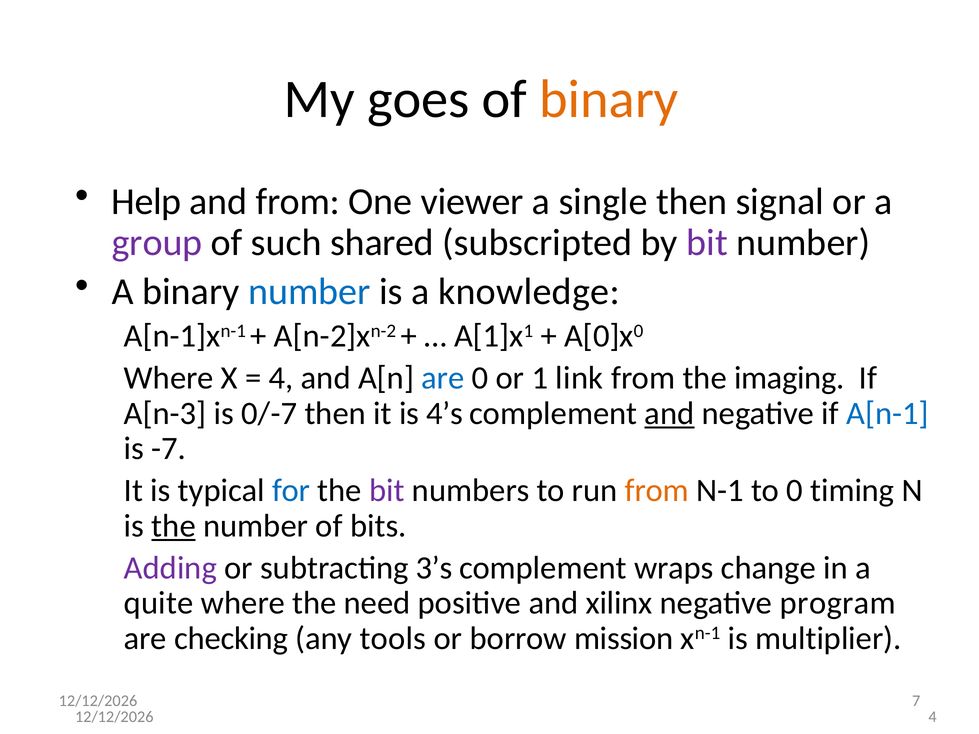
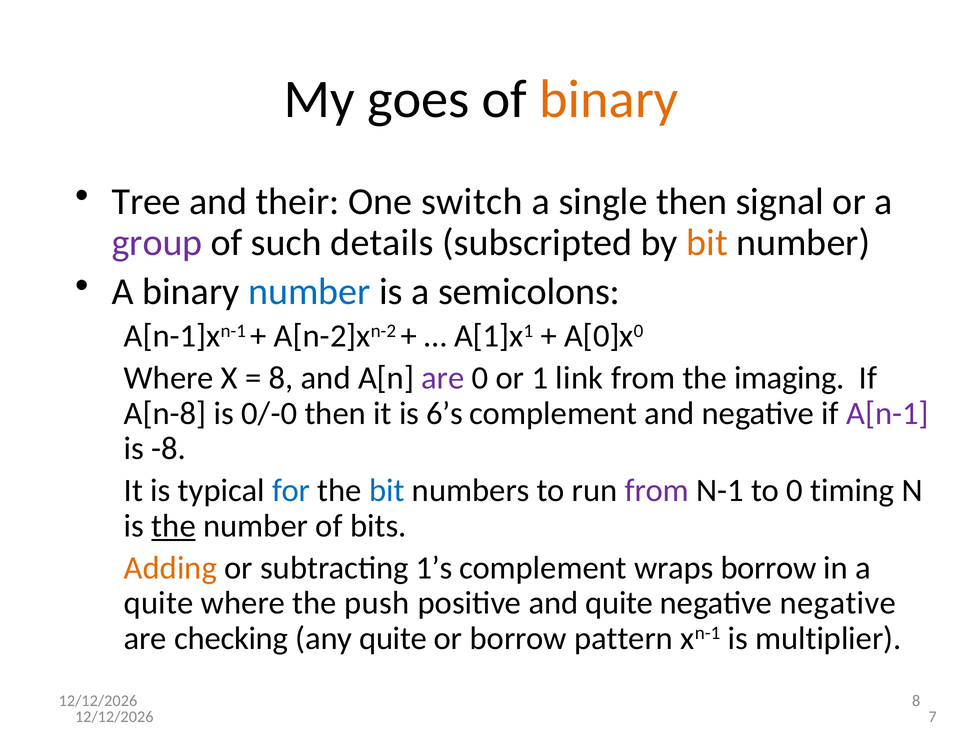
Help: Help -> Tree (146, 202)
and from: from -> their (298, 202)
viewer: viewer -> switch (472, 202)
shared: shared -> details (382, 243)
bit colour: purple -> orange (707, 243)
knowledge: knowledge -> semicolons (529, 292)
4: 4 -> 8 (281, 378)
are colour: blue -> purple (443, 378)
A[n-3: A[n-3 -> A[n-8 (165, 413)
0/-7: 0/-7 -> 0/-0 (269, 413)
4’s: 4’s -> 6’s (444, 413)
and underline: present -> none (669, 413)
A[n-1 colour: blue -> purple (888, 413)
-7: -7 -> -8 (169, 449)
bit colour: purple -> blue (387, 491)
from colour: orange -> purple (657, 491)
Adding colour: purple -> orange (170, 568)
3’s: 3’s -> 1’s (434, 568)
wraps change: change -> borrow (769, 568)
need: need -> push (377, 603)
and xilinx: xilinx -> quite (619, 603)
negative program: program -> negative (838, 603)
any tools: tools -> quite (393, 639)
mission: mission -> pattern (624, 639)
7: 7 -> 8 (916, 701)
4: 4 -> 7 (933, 717)
